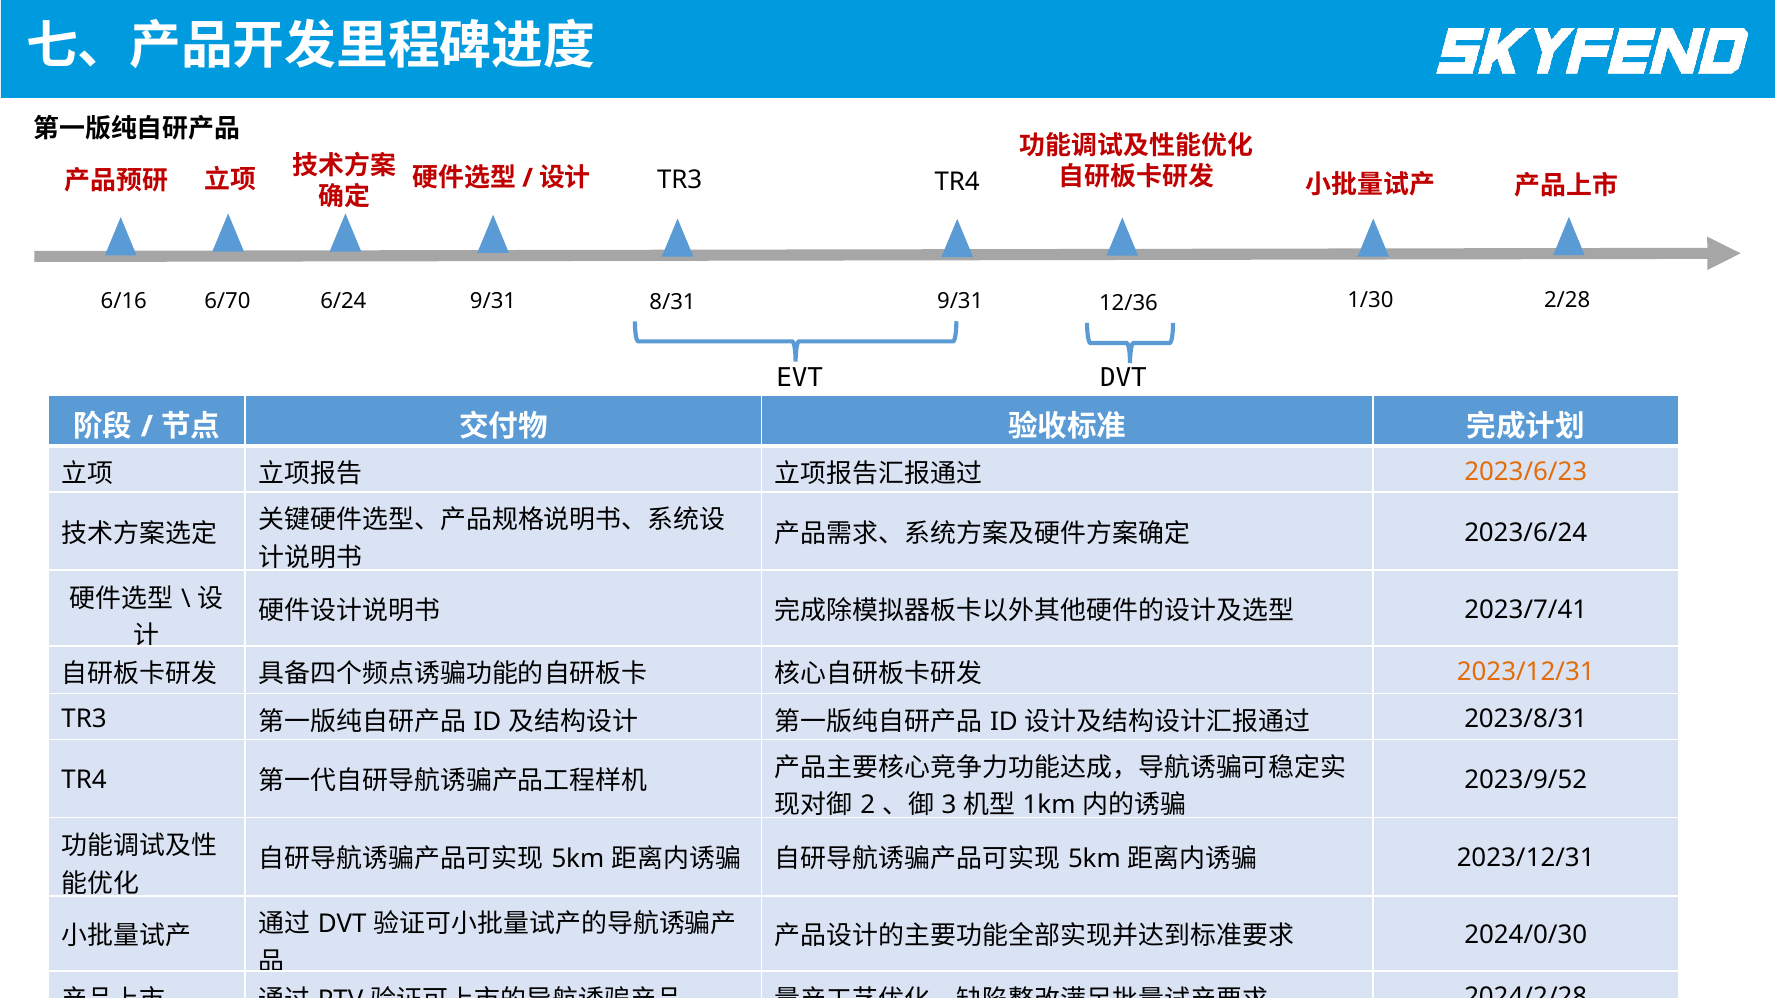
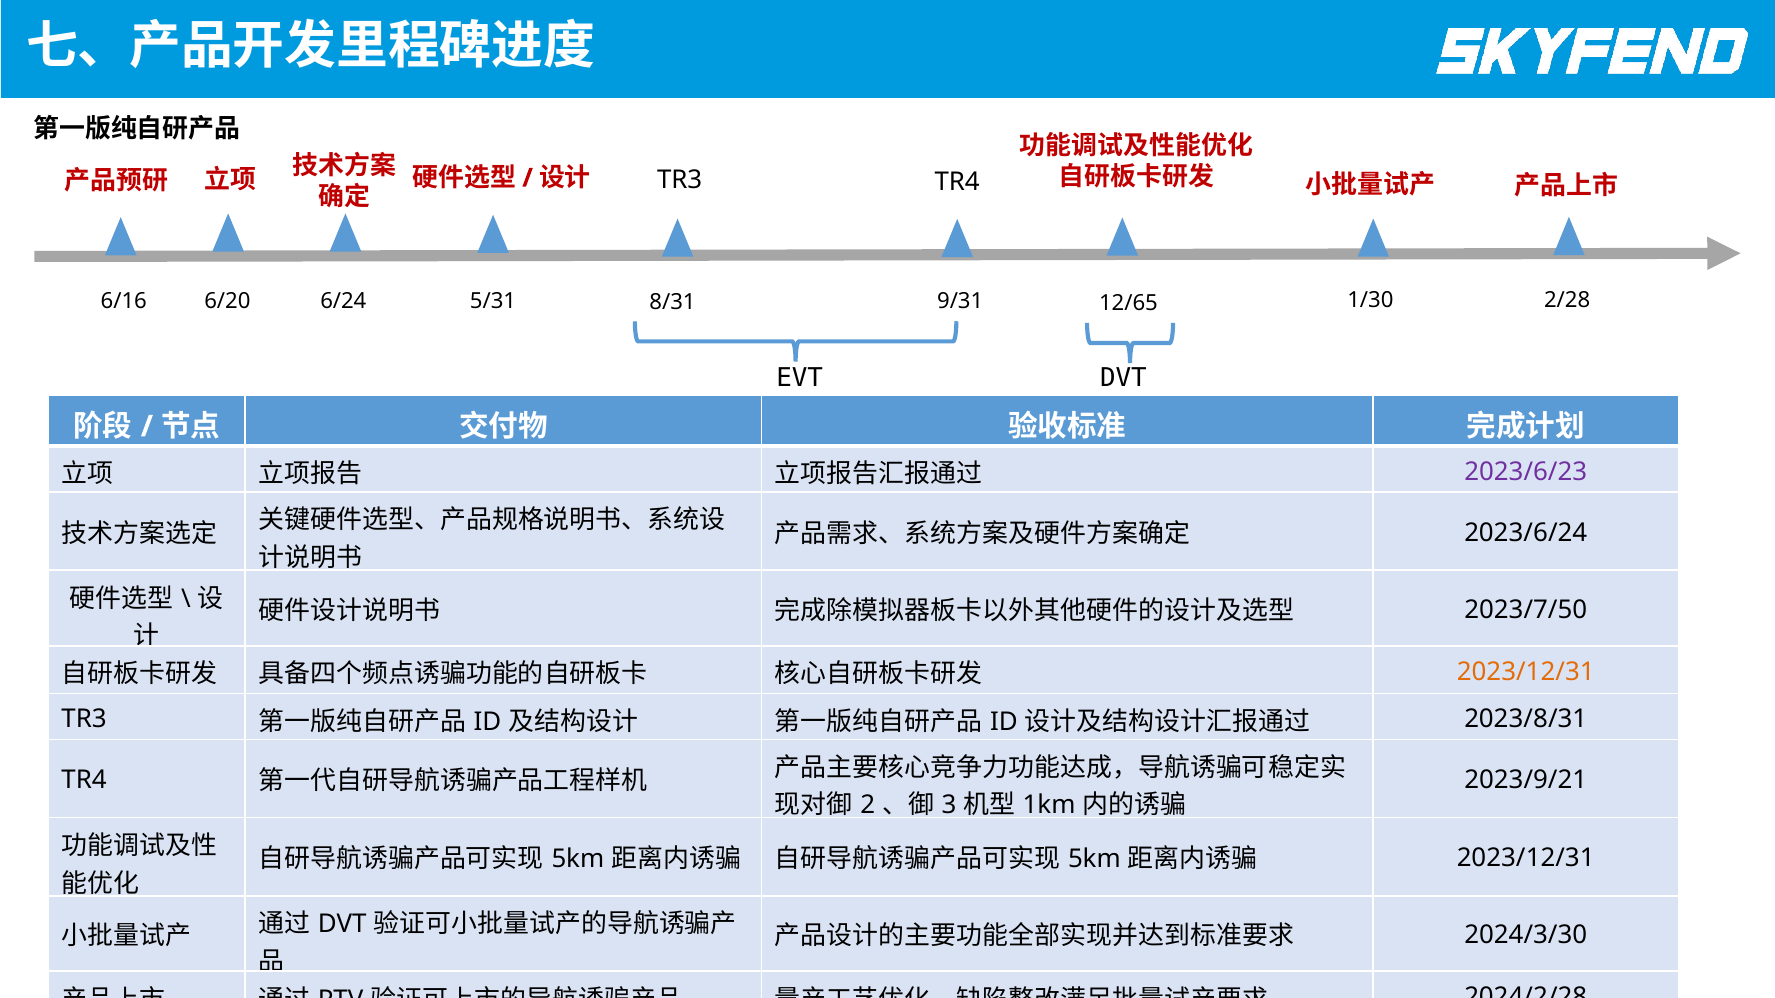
6/70: 6/70 -> 6/20 (227, 301)
6/24 9/31: 9/31 -> 5/31 (493, 301)
12/36: 12/36 -> 12/65 (1128, 304)
2023/6/23 colour: orange -> purple (1526, 472)
2023/7/41: 2023/7/41 -> 2023/7/50 (1526, 610)
2023/9/52: 2023/9/52 -> 2023/9/21 (1526, 780)
2024/0/30: 2024/0/30 -> 2024/3/30 (1526, 935)
